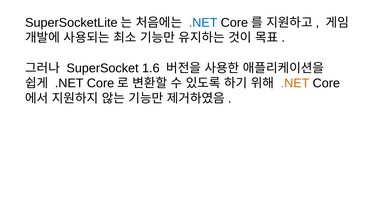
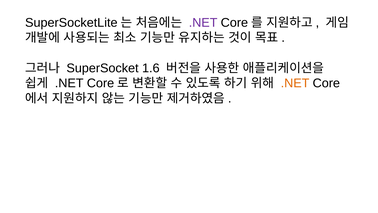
.NET colour: blue -> purple (203, 23)
